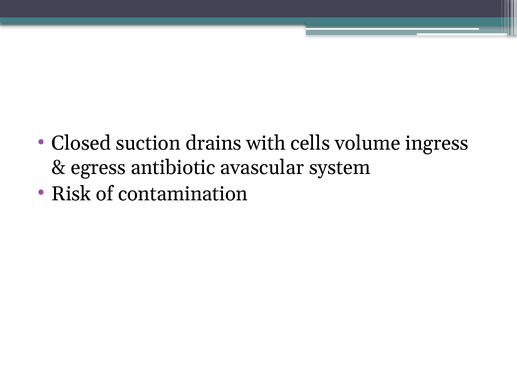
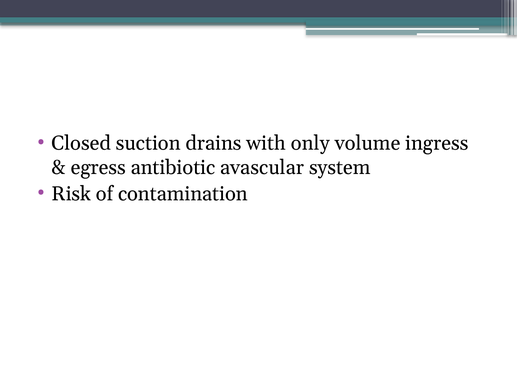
cells: cells -> only (310, 143)
